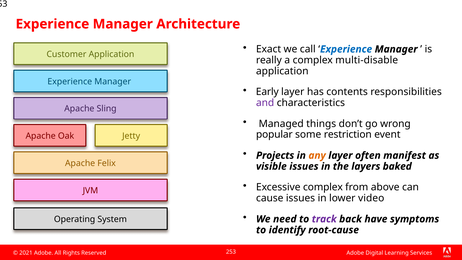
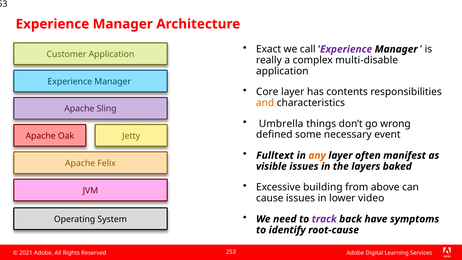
Experience colour: blue -> purple (346, 49)
Early: Early -> Core (267, 92)
and colour: purple -> orange (265, 103)
Managed: Managed -> Umbrella (281, 124)
popular: popular -> defined (274, 135)
restriction: restriction -> necessary (348, 135)
Projects: Projects -> Fulltext (275, 155)
Excessive complex: complex -> building (323, 187)
